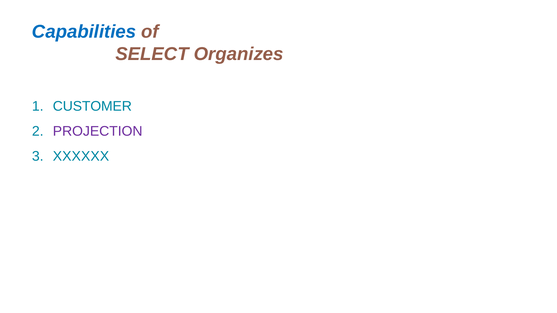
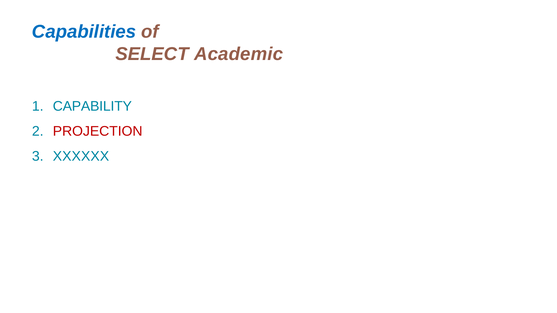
Organizes: Organizes -> Academic (239, 54)
CUSTOMER: CUSTOMER -> CAPABILITY (92, 106)
PROJECTION colour: purple -> red (98, 131)
